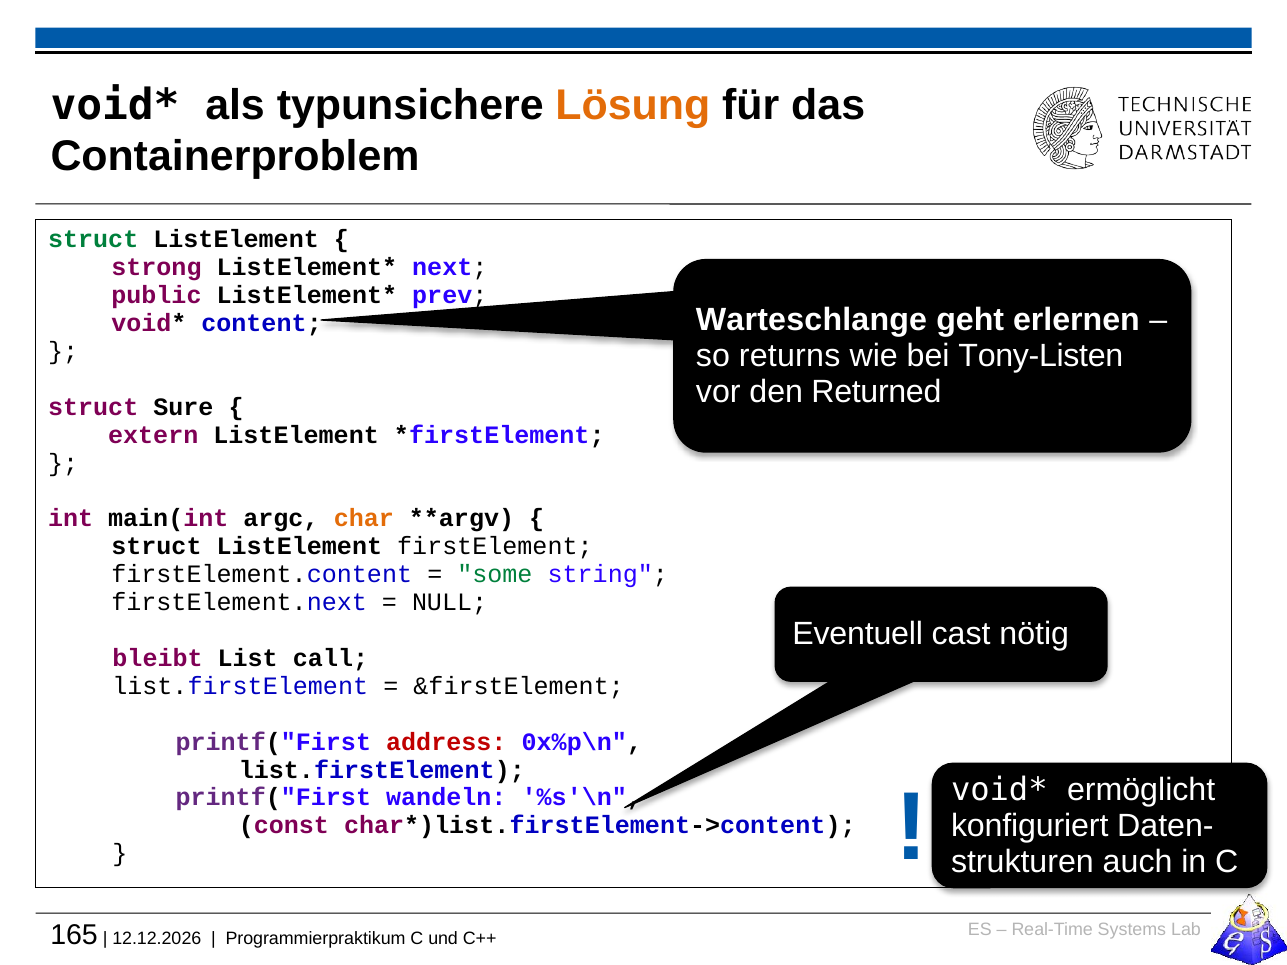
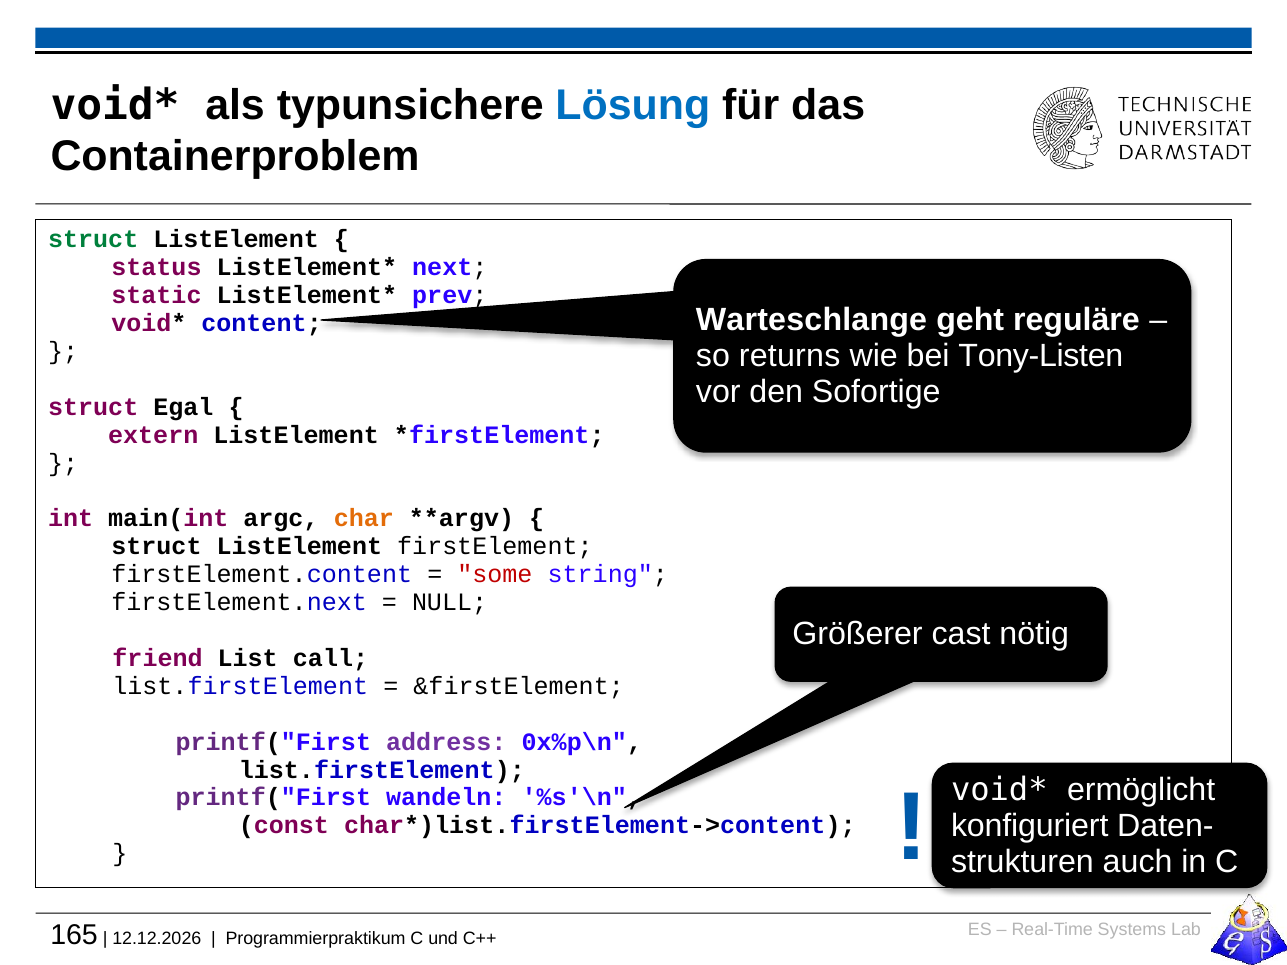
Lösung colour: orange -> blue (633, 105)
strong: strong -> status (156, 267)
public: public -> static (156, 295)
erlernen: erlernen -> reguläre (1076, 320)
Returned: Returned -> Sofortige (876, 392)
Sure: Sure -> Egal (183, 407)
some colour: green -> red (495, 575)
Eventuell: Eventuell -> Größerer (858, 635)
bleibt: bleibt -> friend (158, 658)
address colour: red -> purple (446, 742)
